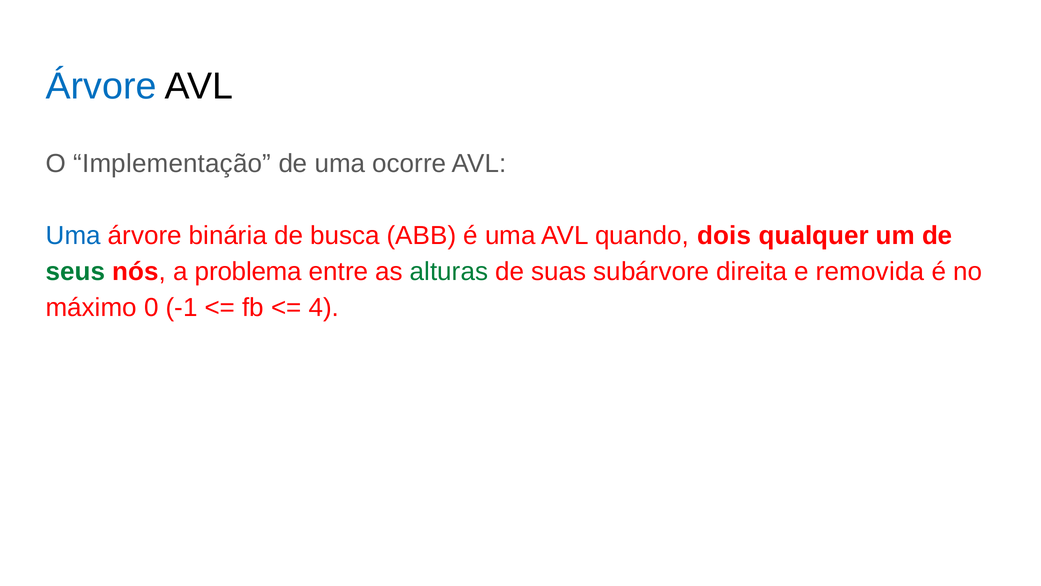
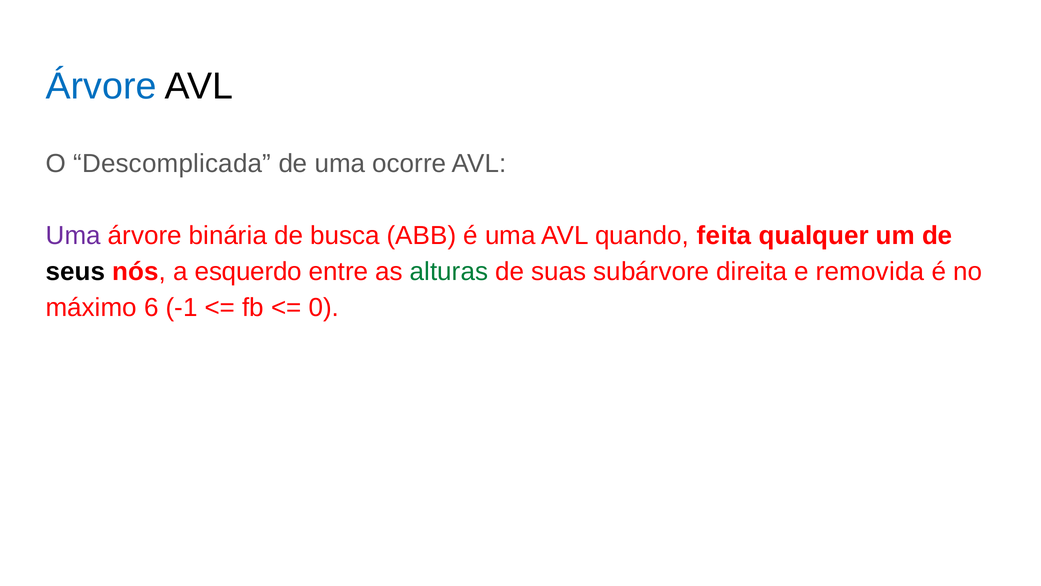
Implementação: Implementação -> Descomplicada (172, 164)
Uma colour: blue -> purple (73, 236)
dois: dois -> feita (724, 236)
seus colour: green -> black (76, 271)
problema: problema -> esquerdo (248, 271)
0: 0 -> 6 (151, 307)
4: 4 -> 0 (324, 307)
